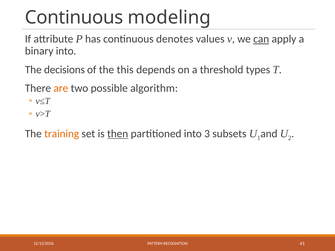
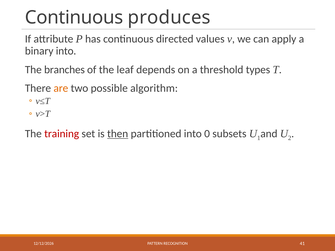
modeling: modeling -> produces (169, 18)
denotes: denotes -> directed (175, 39)
can underline: present -> none (261, 39)
decisions: decisions -> branches (64, 70)
this: this -> leaf (125, 70)
training colour: orange -> red (62, 134)
3: 3 -> 0 (207, 134)
